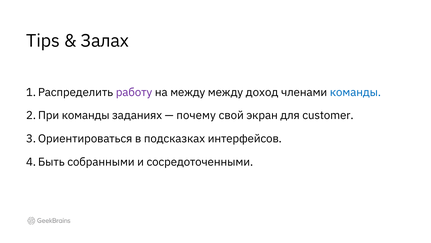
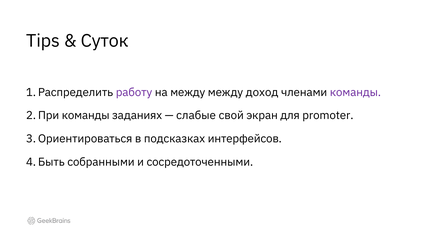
Залах: Залах -> Суток (105, 41)
команды colour: blue -> purple (355, 92)
почему: почему -> слабые (196, 115)
customer: customer -> promoter (328, 115)
